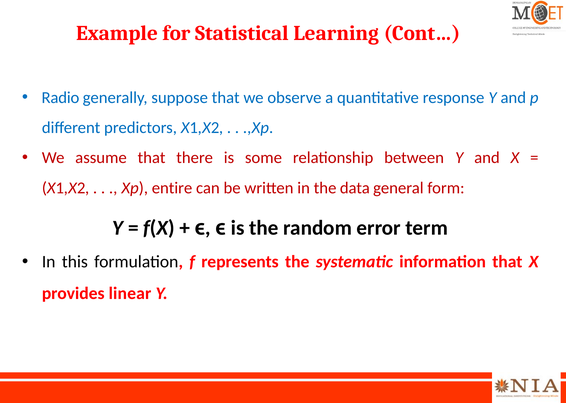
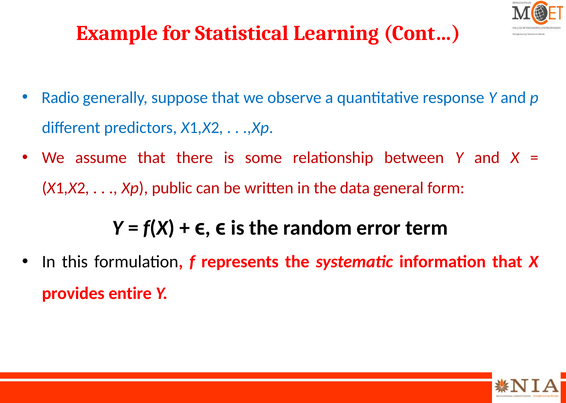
entire: entire -> public (172, 188)
linear: linear -> entire (130, 293)
